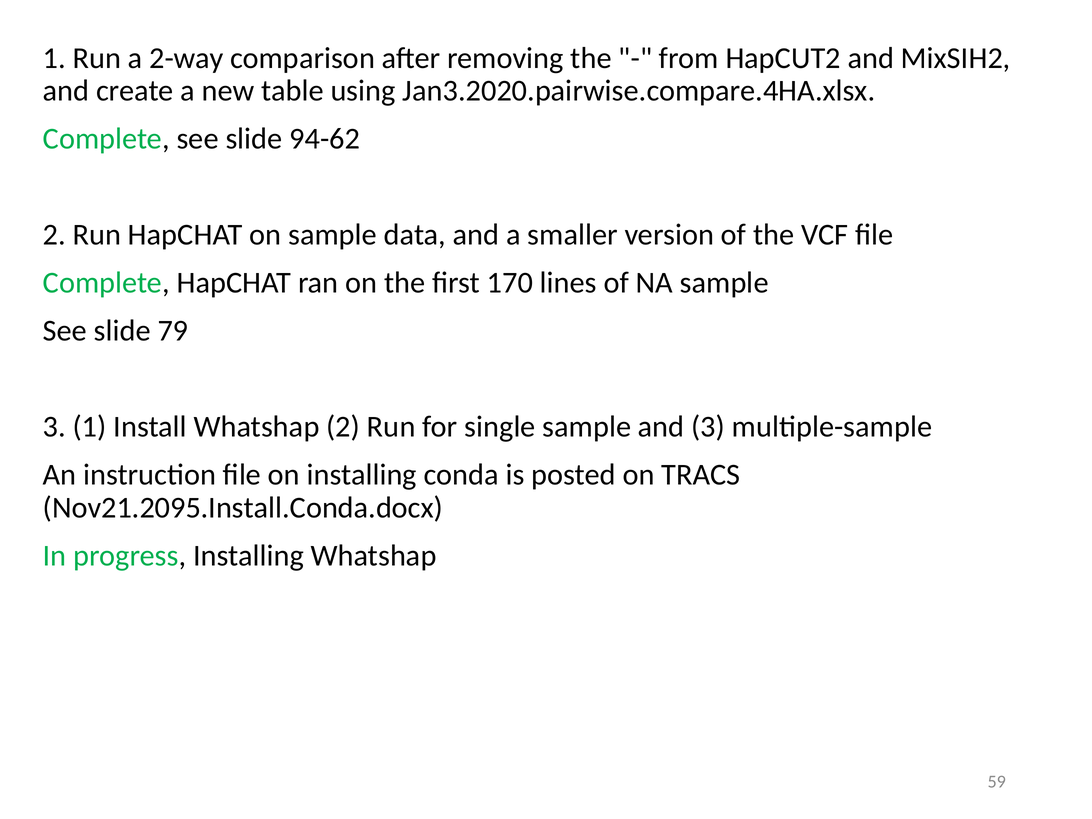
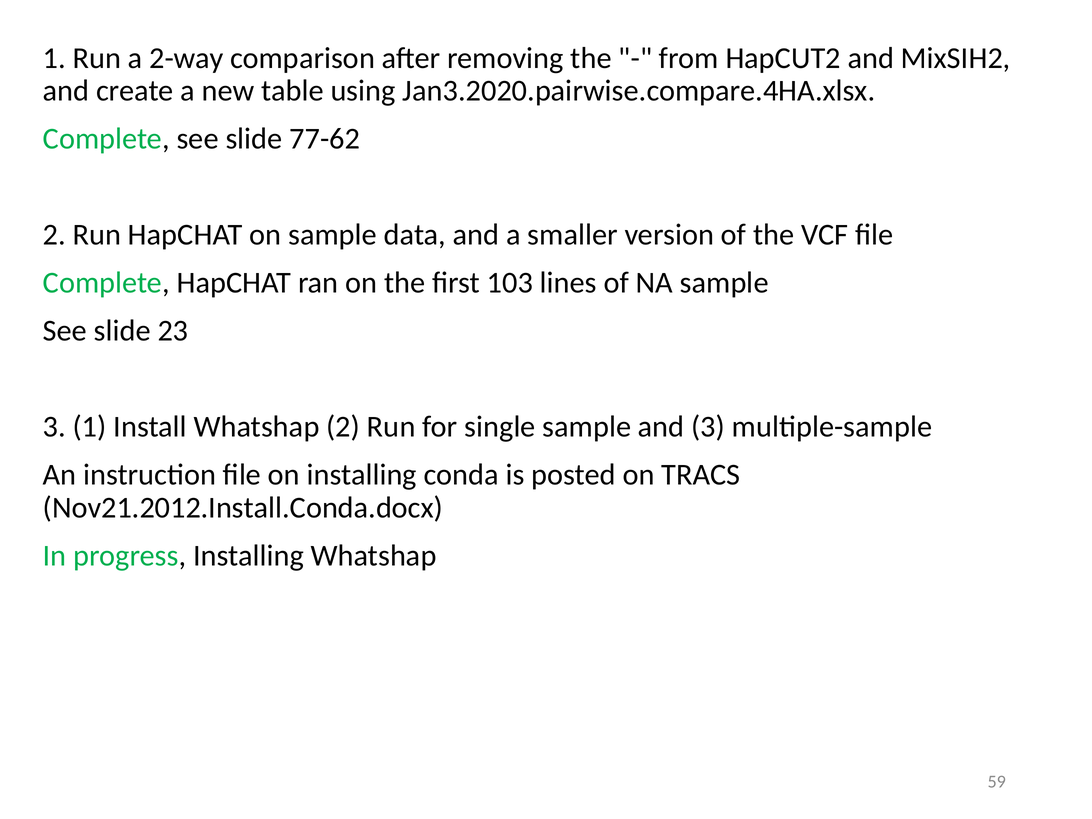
94-62: 94-62 -> 77-62 (325, 139)
170: 170 -> 103 (510, 283)
79: 79 -> 23 (173, 331)
Nov21.2095.Install.Conda.docx: Nov21.2095.Install.Conda.docx -> Nov21.2012.Install.Conda.docx (243, 508)
